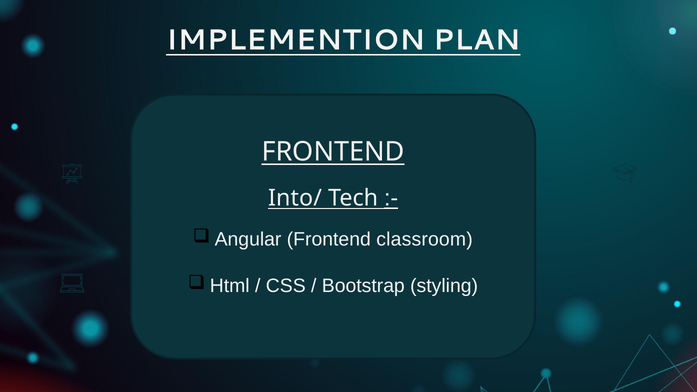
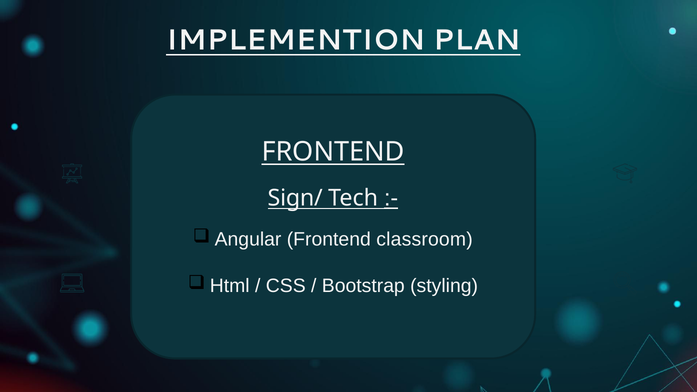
Into/: Into/ -> Sign/ (295, 198)
